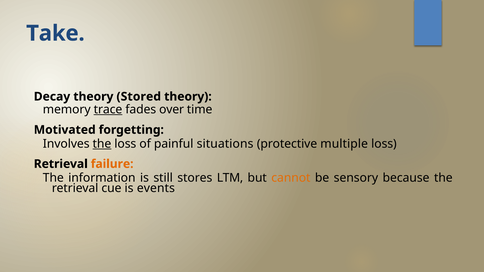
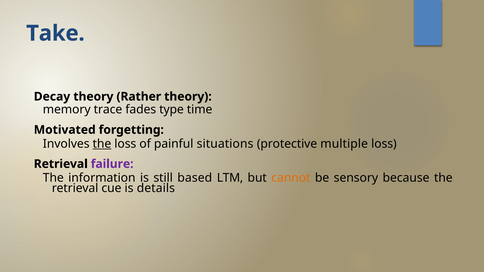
Stored: Stored -> Rather (139, 97)
trace underline: present -> none (108, 109)
over: over -> type (172, 109)
failure colour: orange -> purple (112, 164)
stores: stores -> based (195, 178)
events: events -> details (156, 189)
